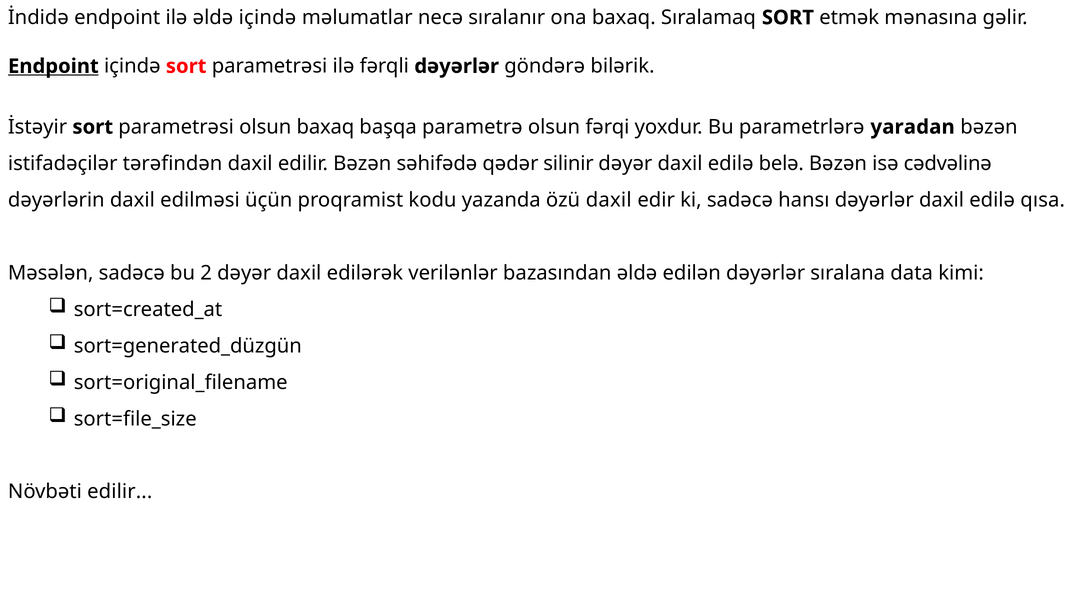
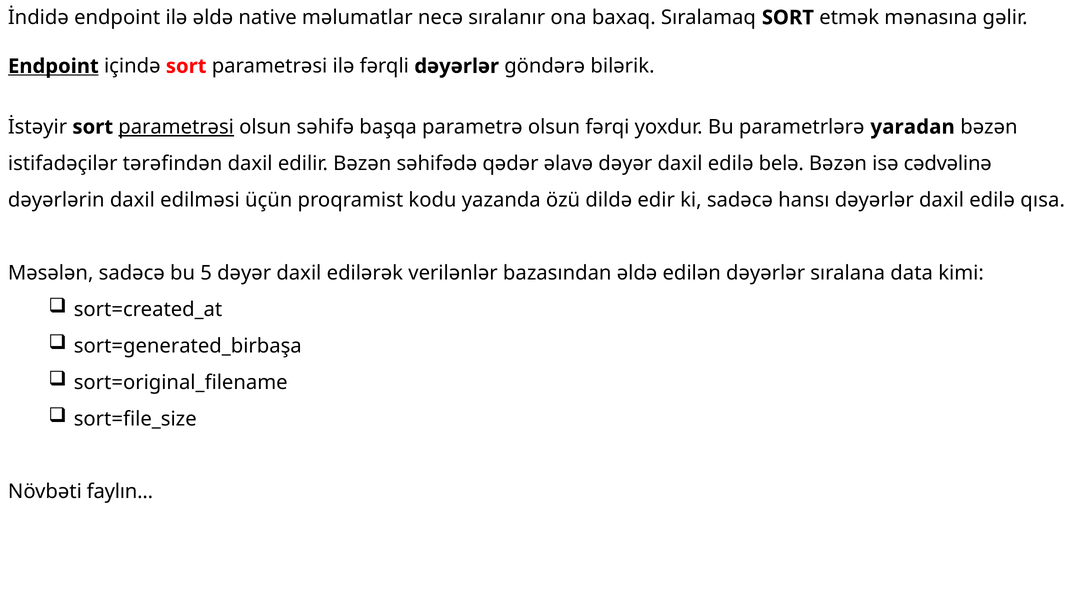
əldə içində: içində -> native (268, 18)
parametrəsi underline: none -> present (176, 127)
olsun baxaq: baxaq -> səhifə (325, 127)
silinir: silinir -> əlavə (568, 164)
özü daxil: daxil -> dildə (609, 200)
2: 2 -> 5 (206, 273)
sort=generated_düzgün: sort=generated_düzgün -> sort=generated_birbaşa (188, 346)
Növbəti edilir: edilir -> faylın (120, 492)
